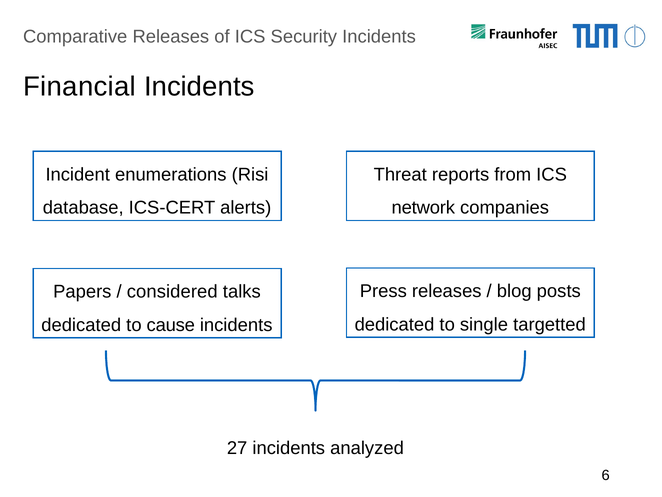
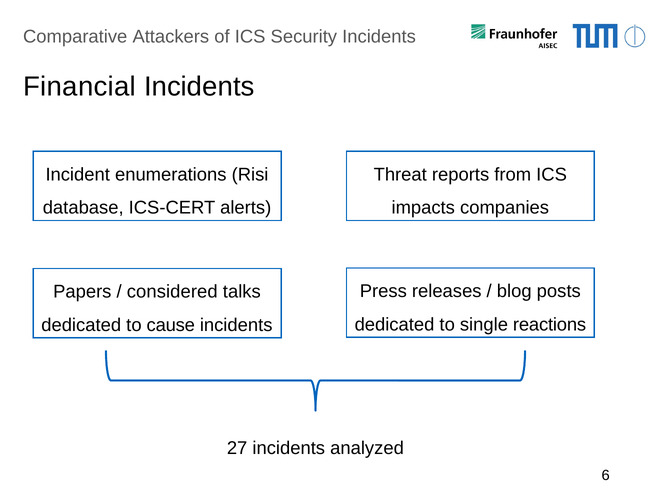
Comparative Releases: Releases -> Attackers (171, 36)
network: network -> impacts (423, 208)
targetted: targetted -> reactions (550, 324)
